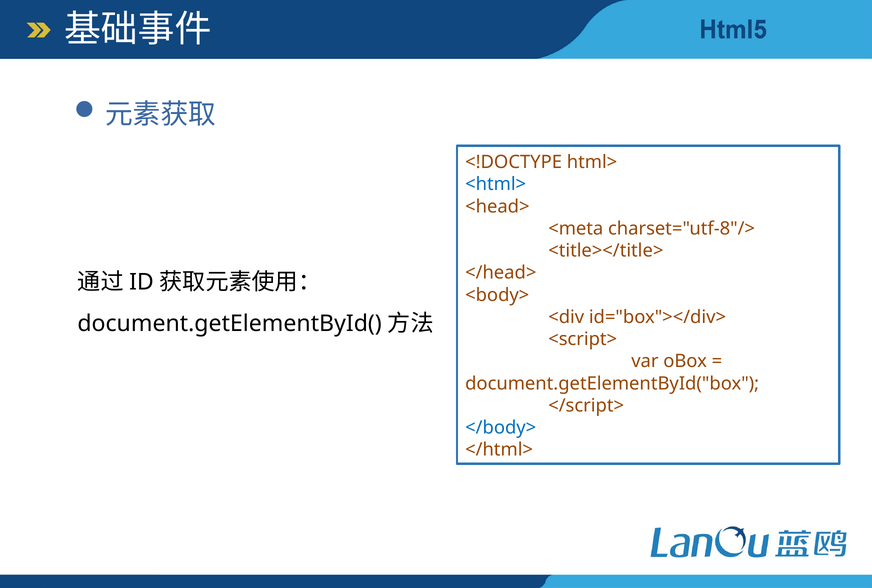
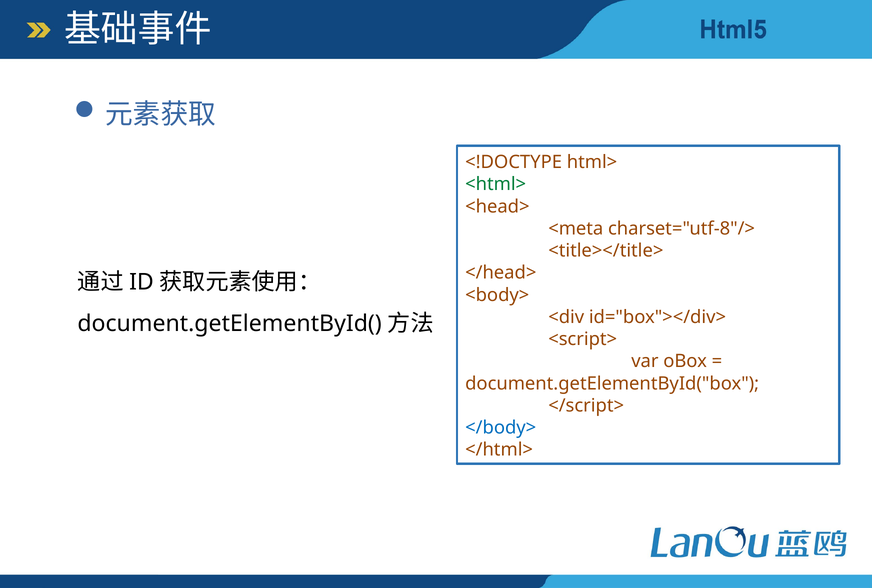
<html> colour: blue -> green (496, 184)
